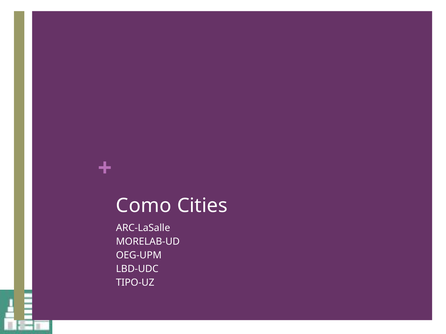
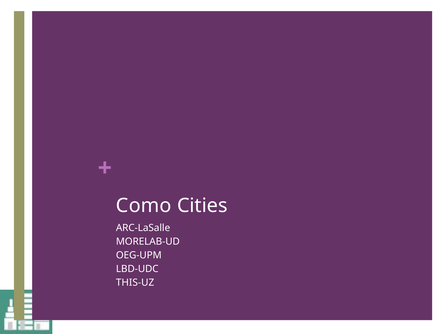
TIPO-UZ: TIPO-UZ -> THIS-UZ (135, 283)
